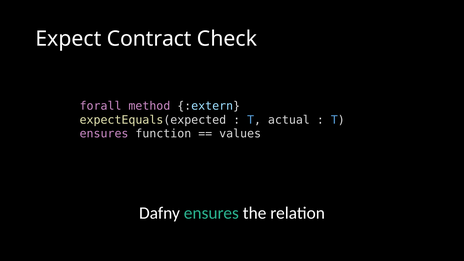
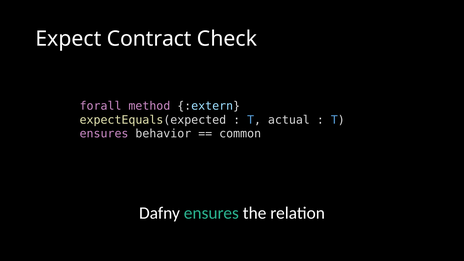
function: function -> behavior (163, 134)
values: values -> common (240, 134)
